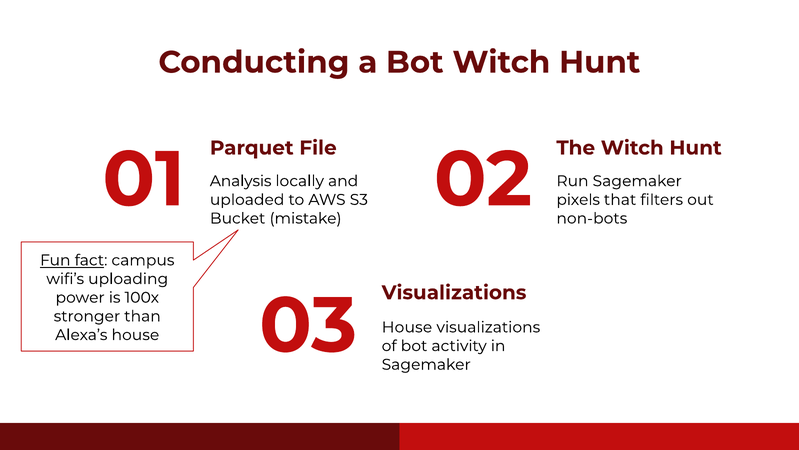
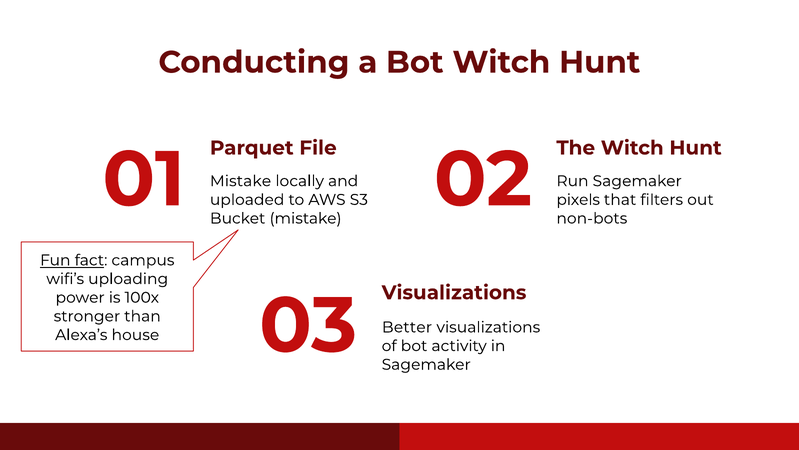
Analysis: Analysis -> Mistake (241, 181)
03 House: House -> Better (407, 327)
